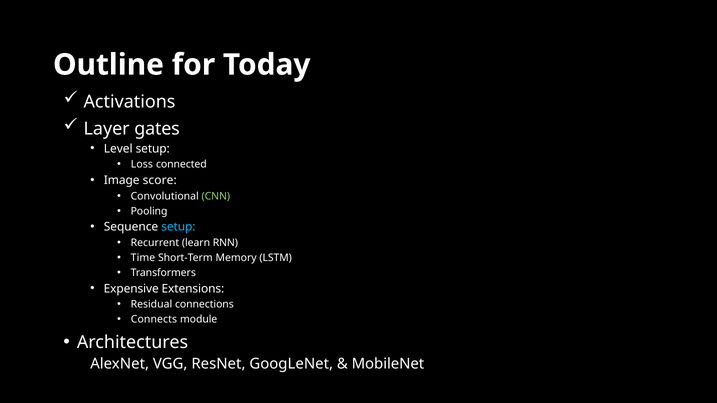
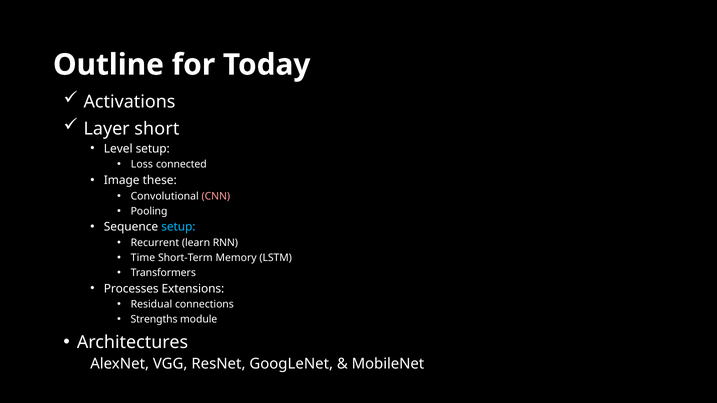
gates: gates -> short (157, 129)
score: score -> these (160, 180)
CNN colour: light green -> pink (216, 196)
Expensive: Expensive -> Processes (131, 289)
Connects: Connects -> Strengths (154, 320)
